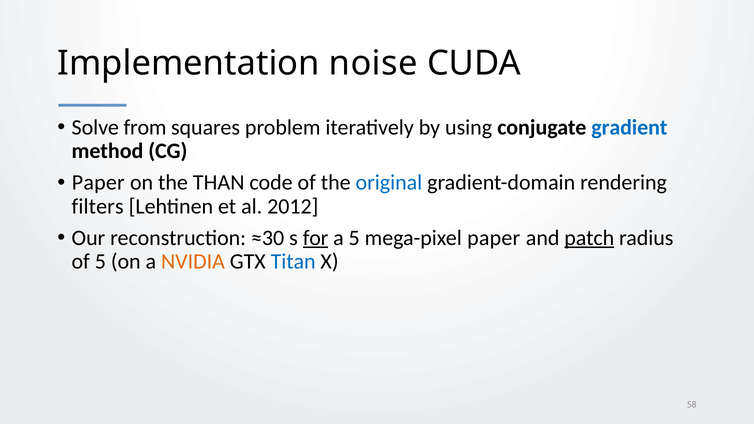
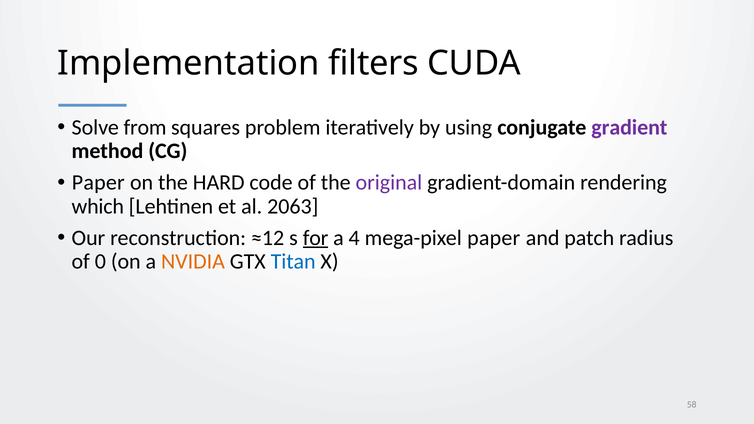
noise: noise -> filters (374, 63)
gradient colour: blue -> purple (629, 127)
THAN: THAN -> HARD (219, 183)
original colour: blue -> purple (389, 183)
filters: filters -> which (98, 206)
2012: 2012 -> 2063 (293, 206)
≈30: ≈30 -> ≈12 (268, 238)
a 5: 5 -> 4 (354, 238)
patch underline: present -> none (589, 238)
of 5: 5 -> 0 (100, 262)
